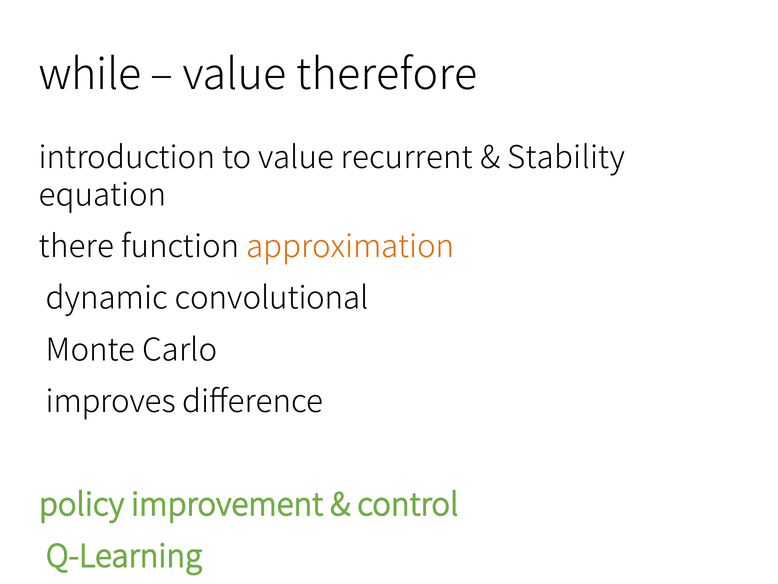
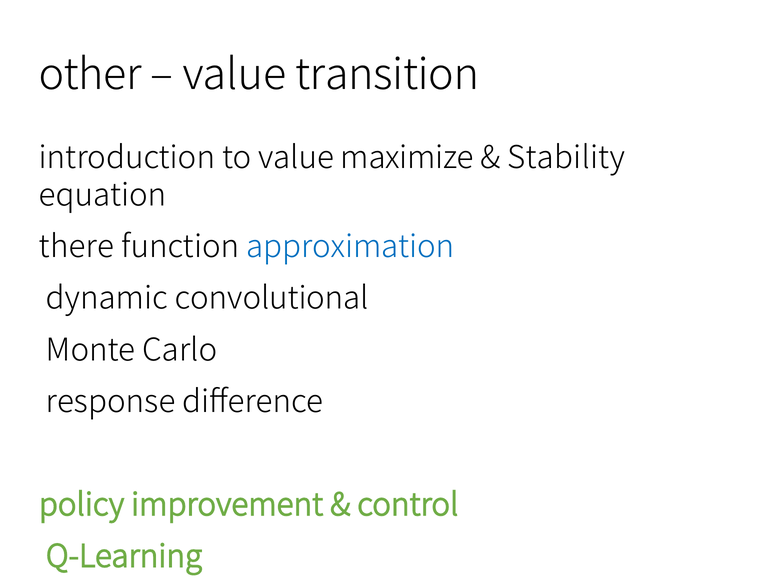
while: while -> other (90, 75)
therefore: therefore -> transition (387, 75)
recurrent: recurrent -> maximize (407, 158)
approximation colour: orange -> blue (350, 247)
improves: improves -> response (111, 401)
